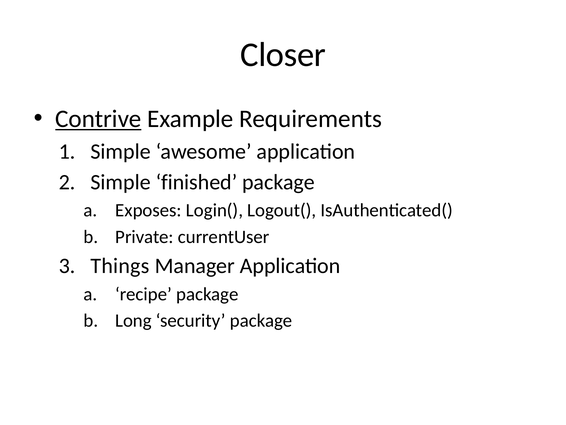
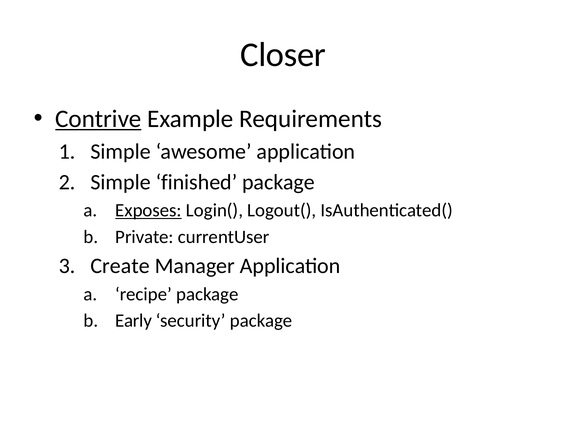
Exposes underline: none -> present (148, 210)
Things: Things -> Create (120, 266)
Long: Long -> Early (134, 320)
